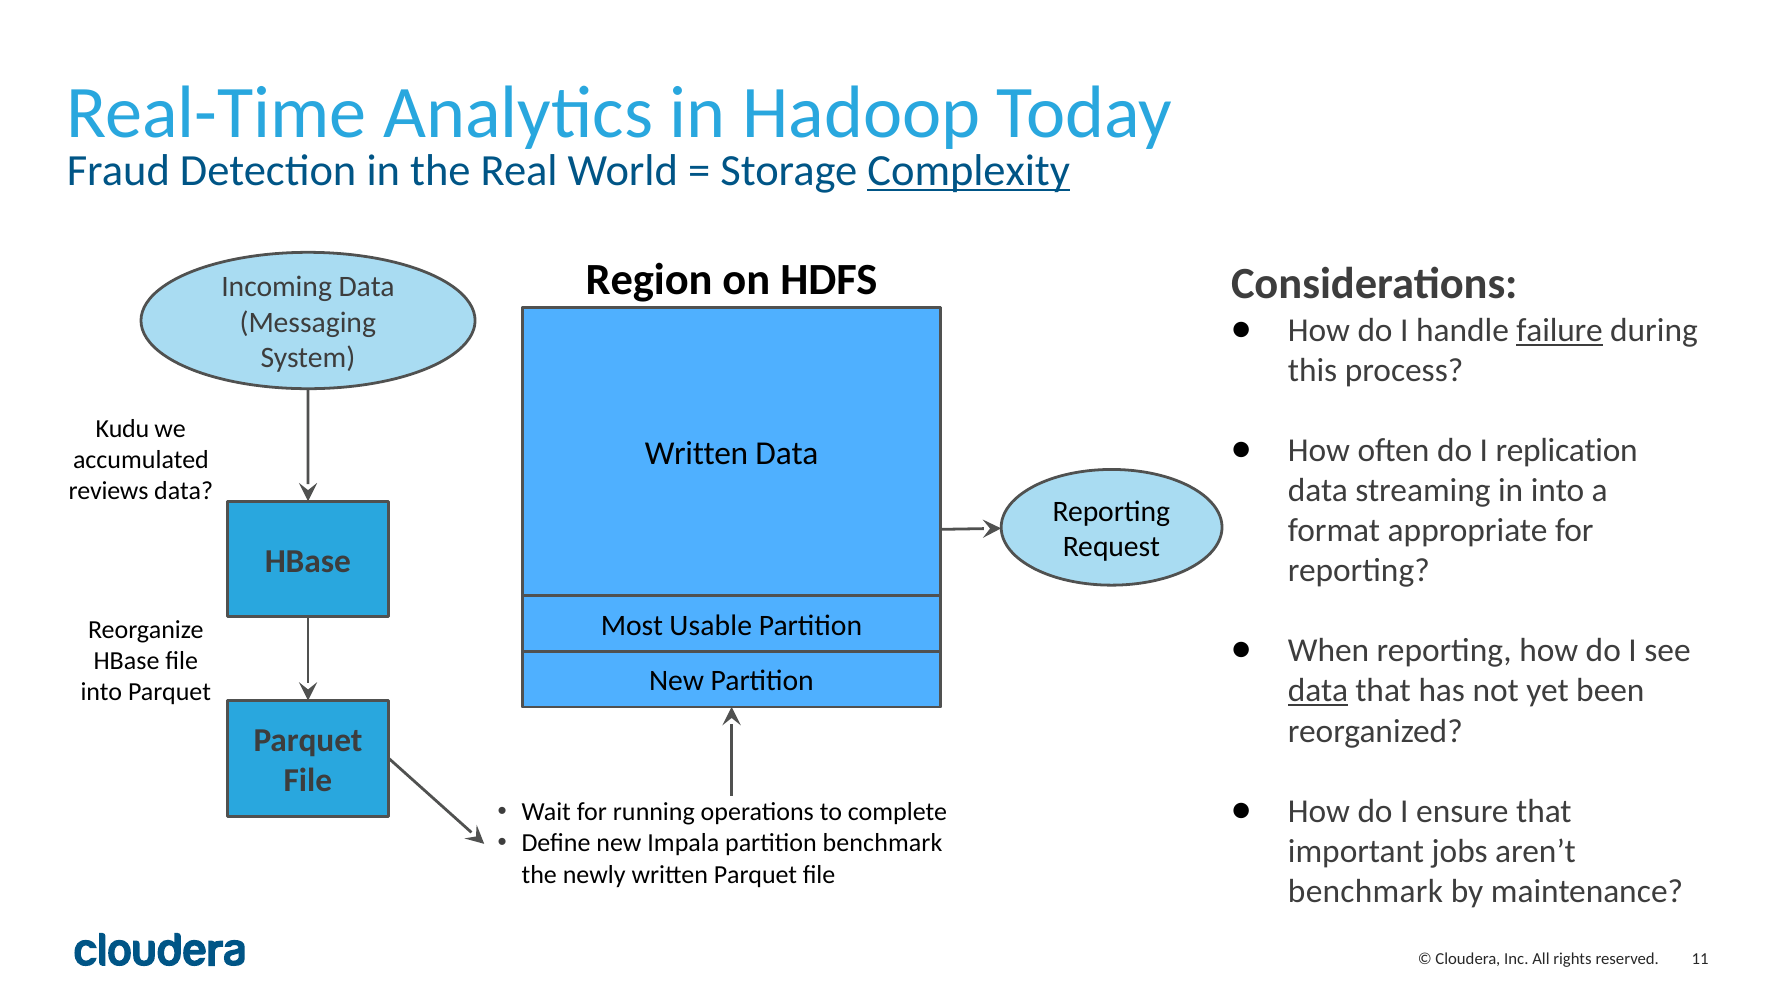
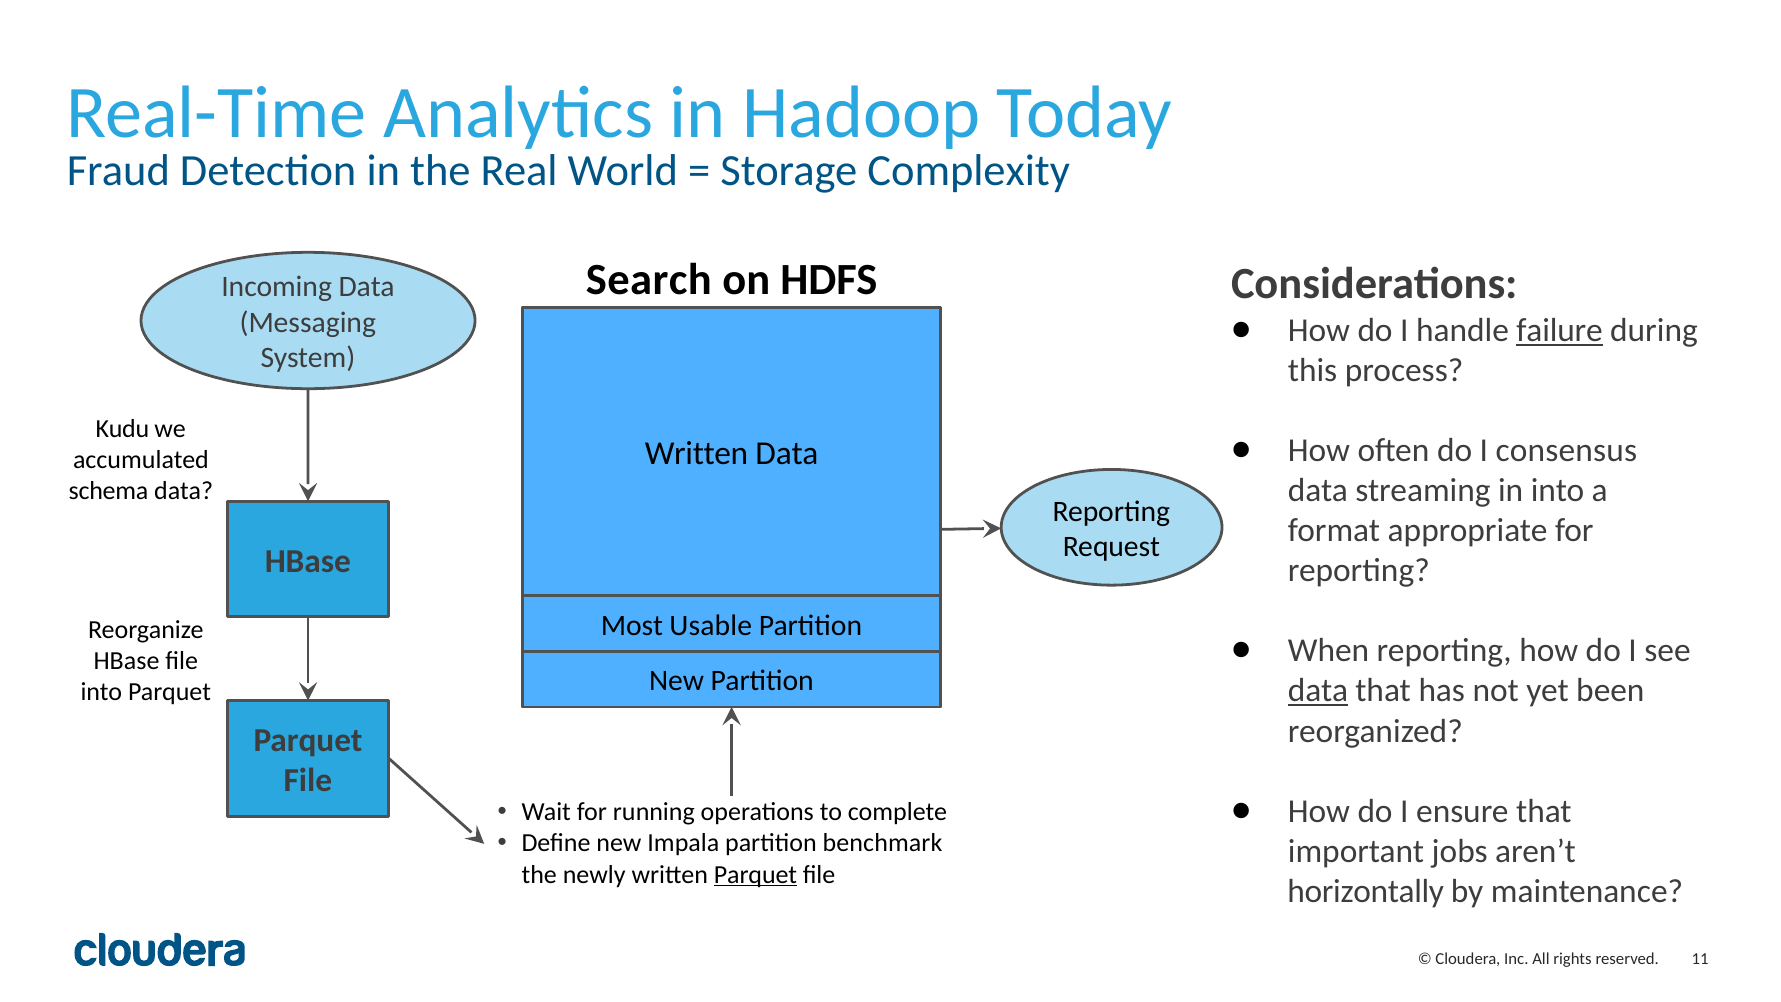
Complexity underline: present -> none (969, 171)
Region: Region -> Search (649, 280)
replication: replication -> consensus (1566, 451)
reviews: reviews -> schema (108, 491)
Parquet underline: none -> present (755, 875)
benchmark: benchmark -> horizontally (1366, 891)
